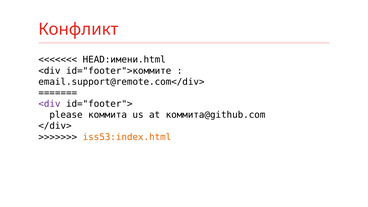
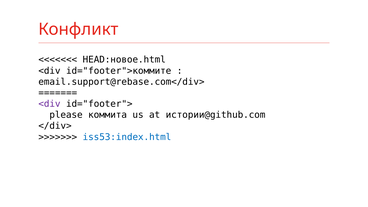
HEAD:имени.html: HEAD:имени.html -> HEAD:новое.html (124, 60)
email.support@remote.com</div>: email.support@remote.com</div> -> email.support@rebase.com</div> (121, 82)
коммита@github.com: коммита@github.com -> истории@github.com (216, 115)
iss53:index.html colour: orange -> blue (127, 137)
